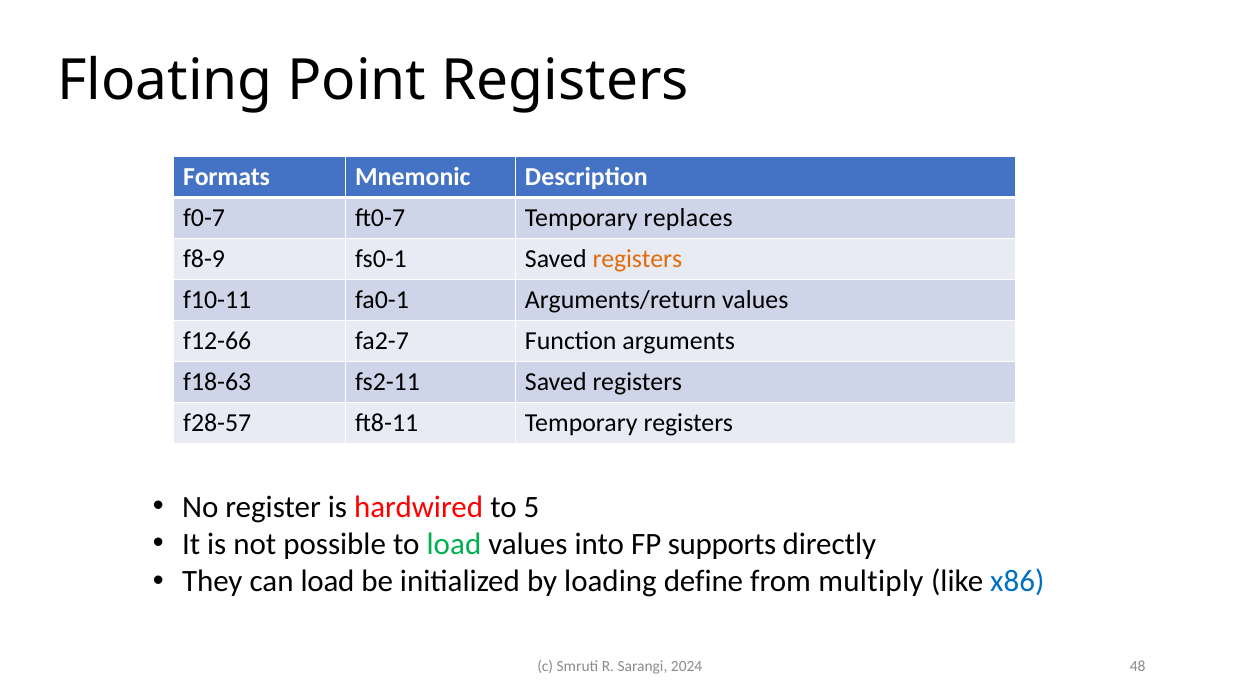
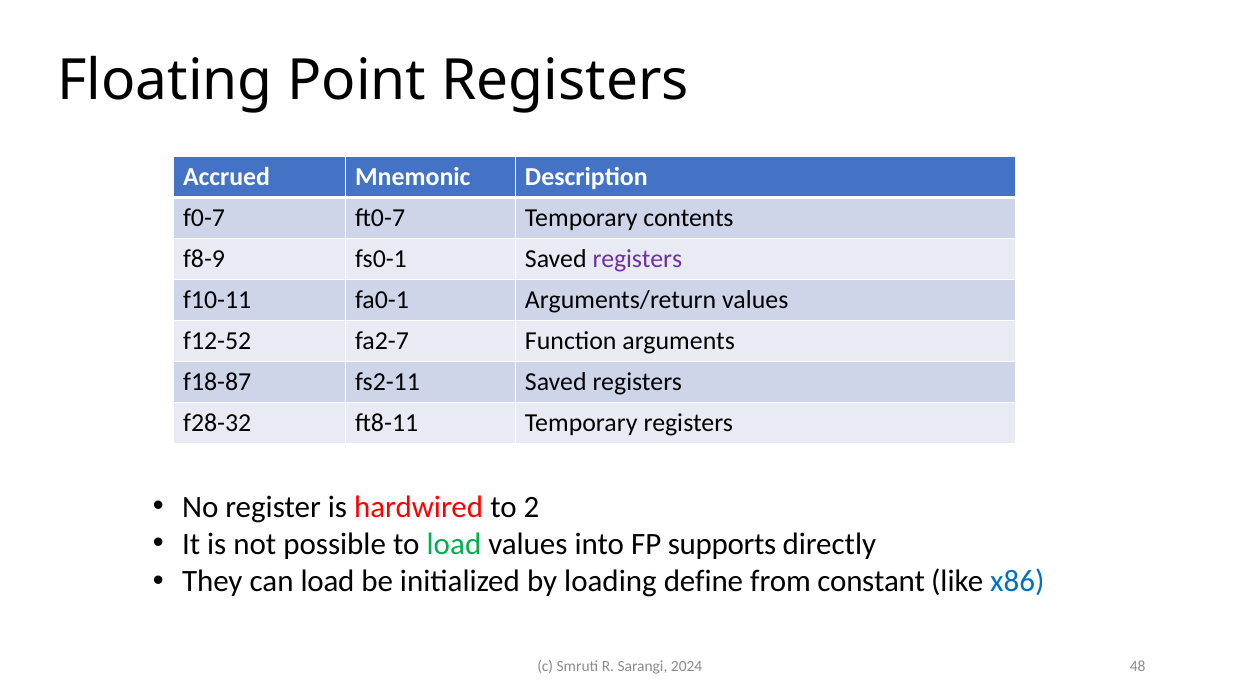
Formats: Formats -> Accrued (226, 177)
replaces: replaces -> contents (688, 218)
registers colour: orange -> purple (637, 259)
f12-66: f12-66 -> f12-52 (217, 341)
f18-63: f18-63 -> f18-87 (217, 382)
f28-57: f28-57 -> f28-32 (217, 423)
5: 5 -> 2 (531, 507)
multiply: multiply -> constant (871, 581)
